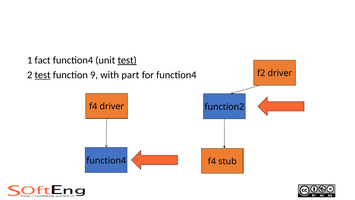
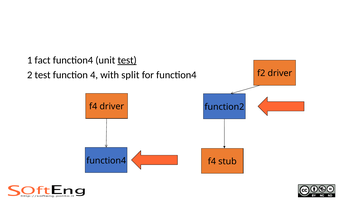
test underline: present -> none (43, 75)
9: 9 -> 4 (94, 75)
part: part -> split (130, 75)
